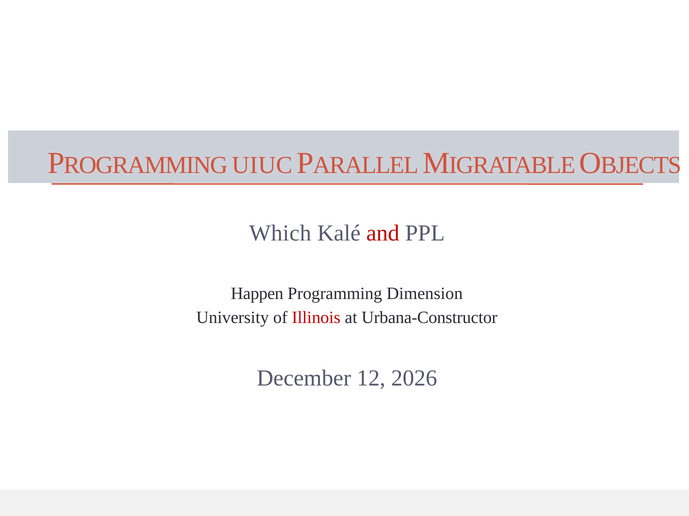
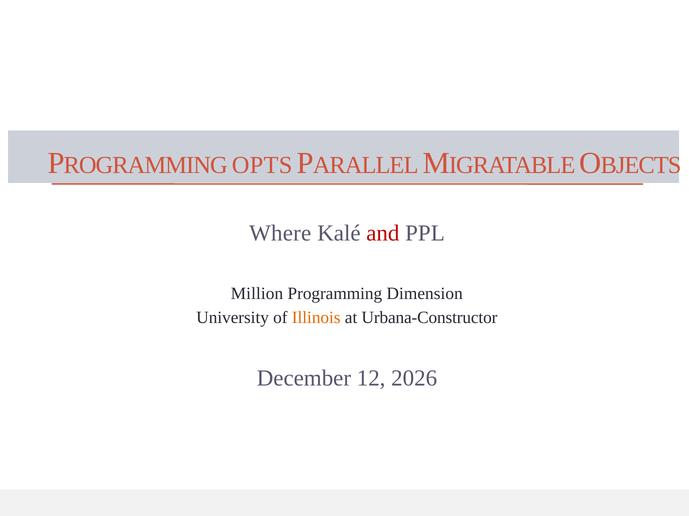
UIUC: UIUC -> OPTS (262, 166)
Which: Which -> Where (280, 234)
Happen: Happen -> Million (257, 294)
Illinois colour: red -> orange (316, 318)
